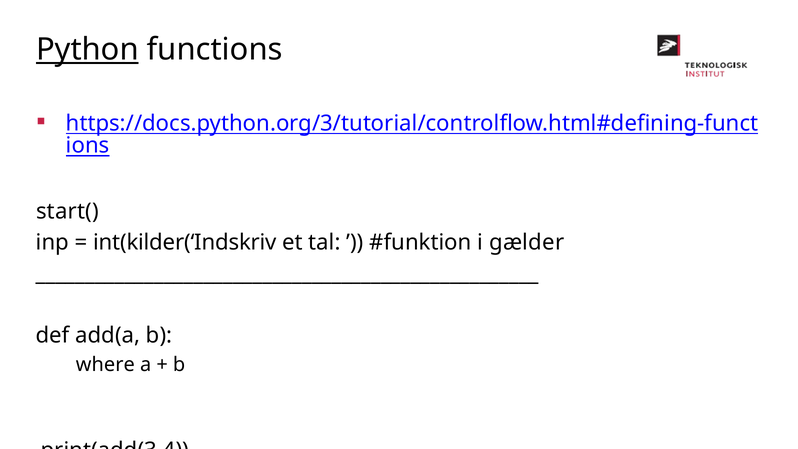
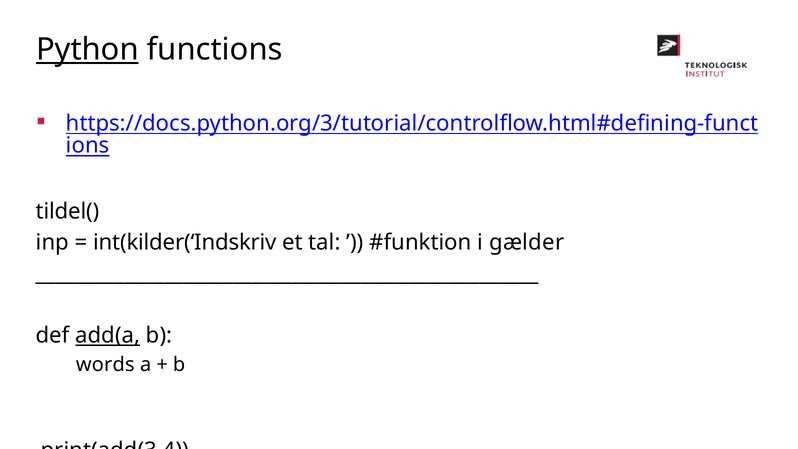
start(: start( -> tildel( (68, 211)
add(a underline: none -> present (108, 336)
where: where -> words (105, 365)
